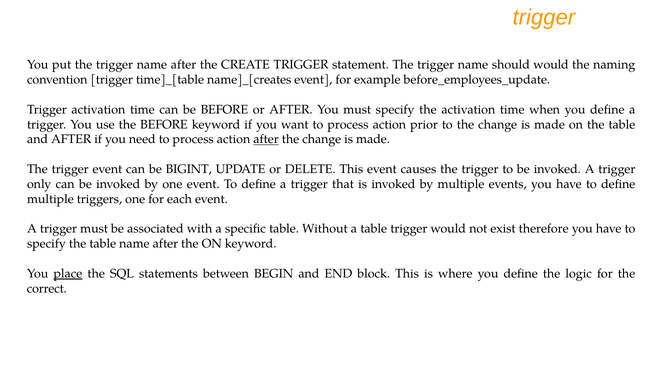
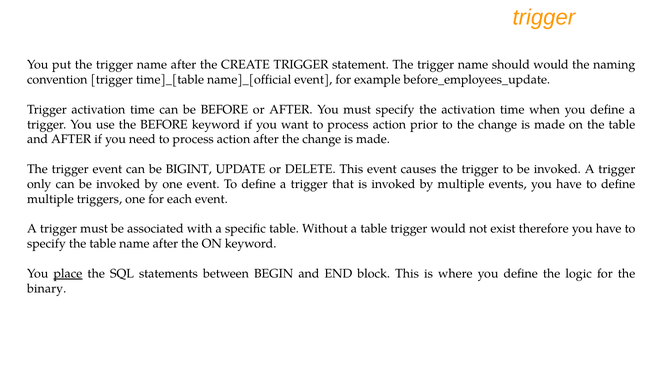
name]_[creates: name]_[creates -> name]_[official (249, 80)
after underline: present -> none (266, 139)
correct: correct -> binary (47, 289)
